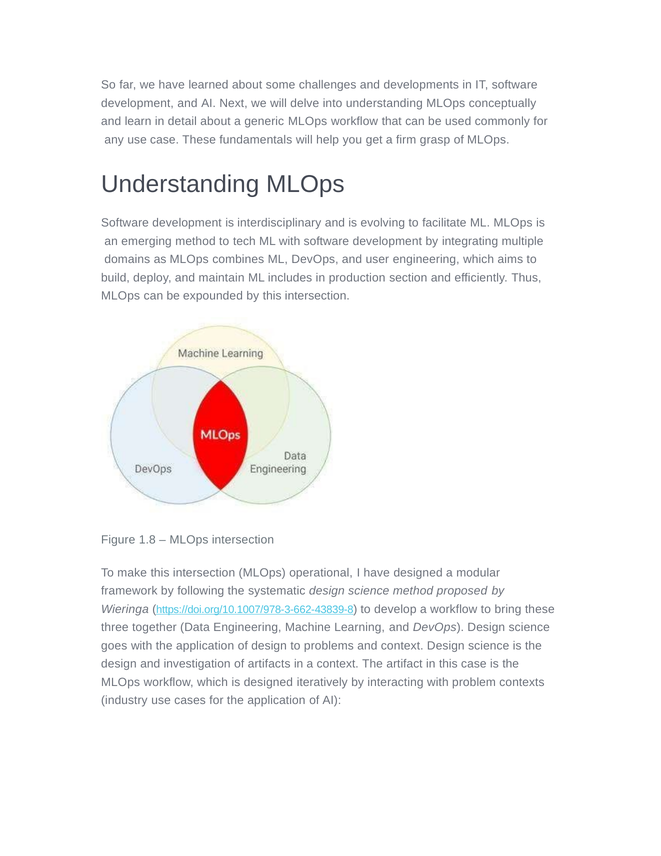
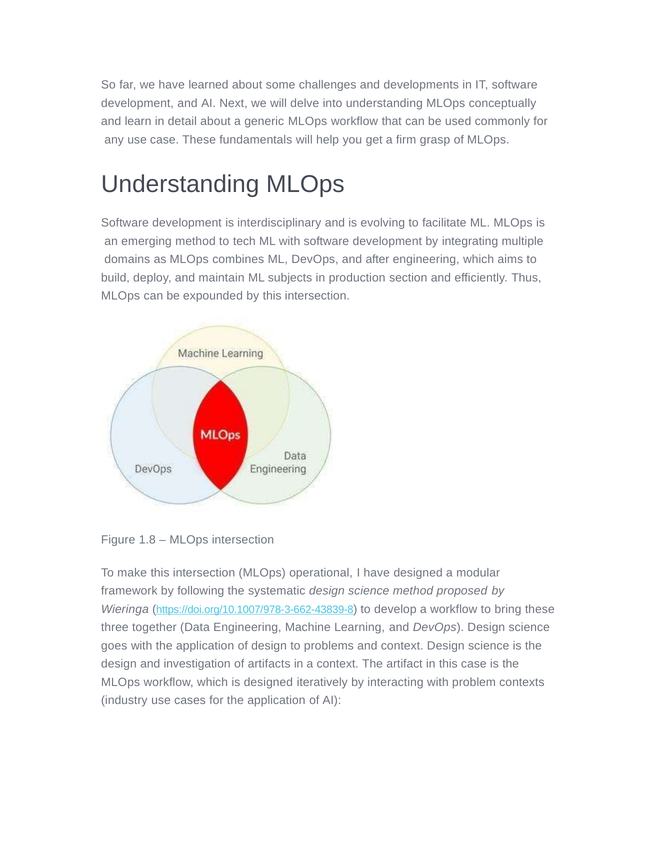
user: user -> after (377, 259)
includes: includes -> subjects (290, 278)
